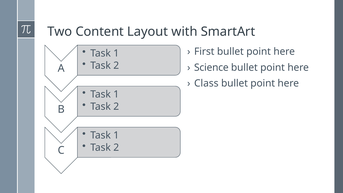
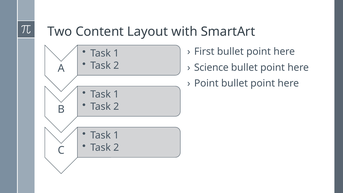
Class: Class -> Point (206, 83)
